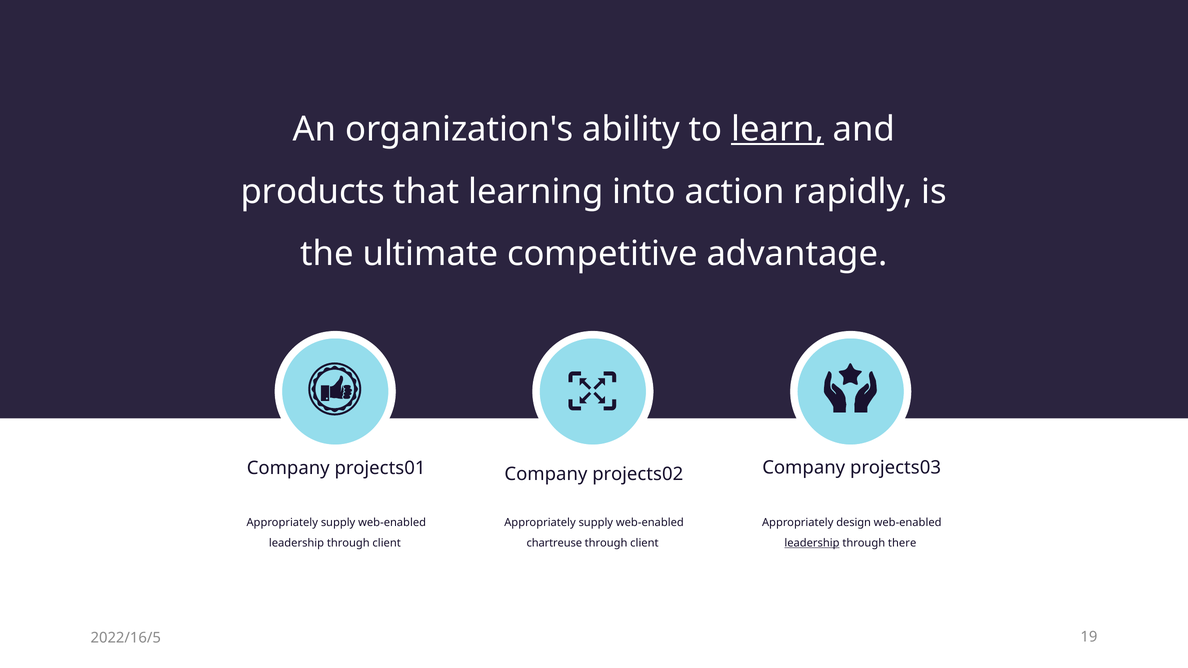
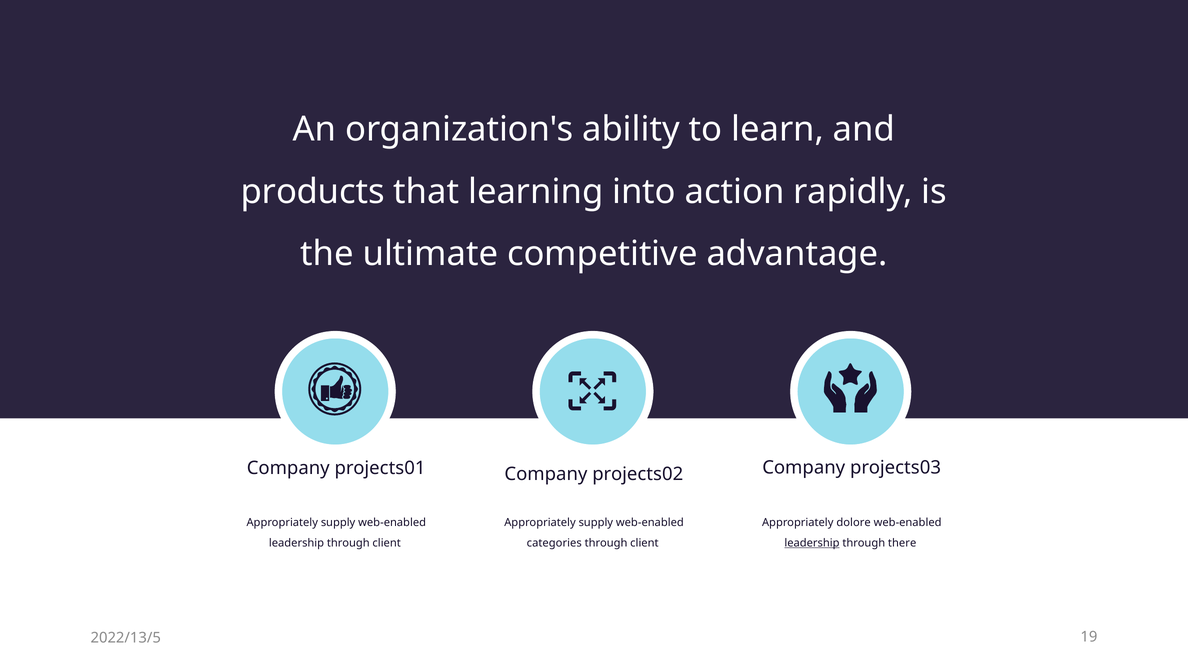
learn underline: present -> none (778, 129)
design: design -> dolore (854, 523)
chartreuse: chartreuse -> categories (554, 543)
2022/16/5: 2022/16/5 -> 2022/13/5 (126, 638)
